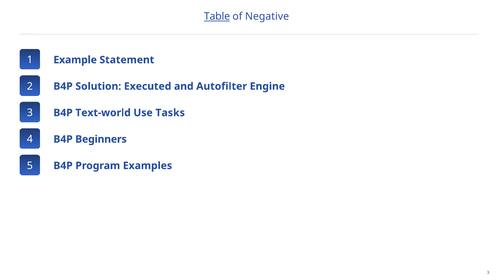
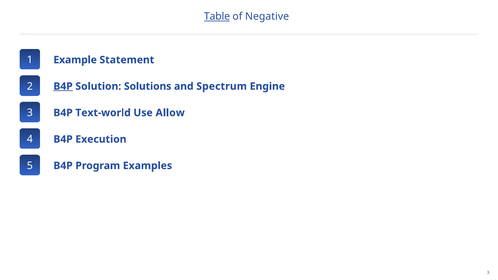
B4P underline: none -> present (63, 86)
Executed: Executed -> Solutions (148, 86)
Autofilter: Autofilter -> Spectrum (222, 86)
Tasks: Tasks -> Allow (170, 113)
Beginners: Beginners -> Execution (101, 139)
